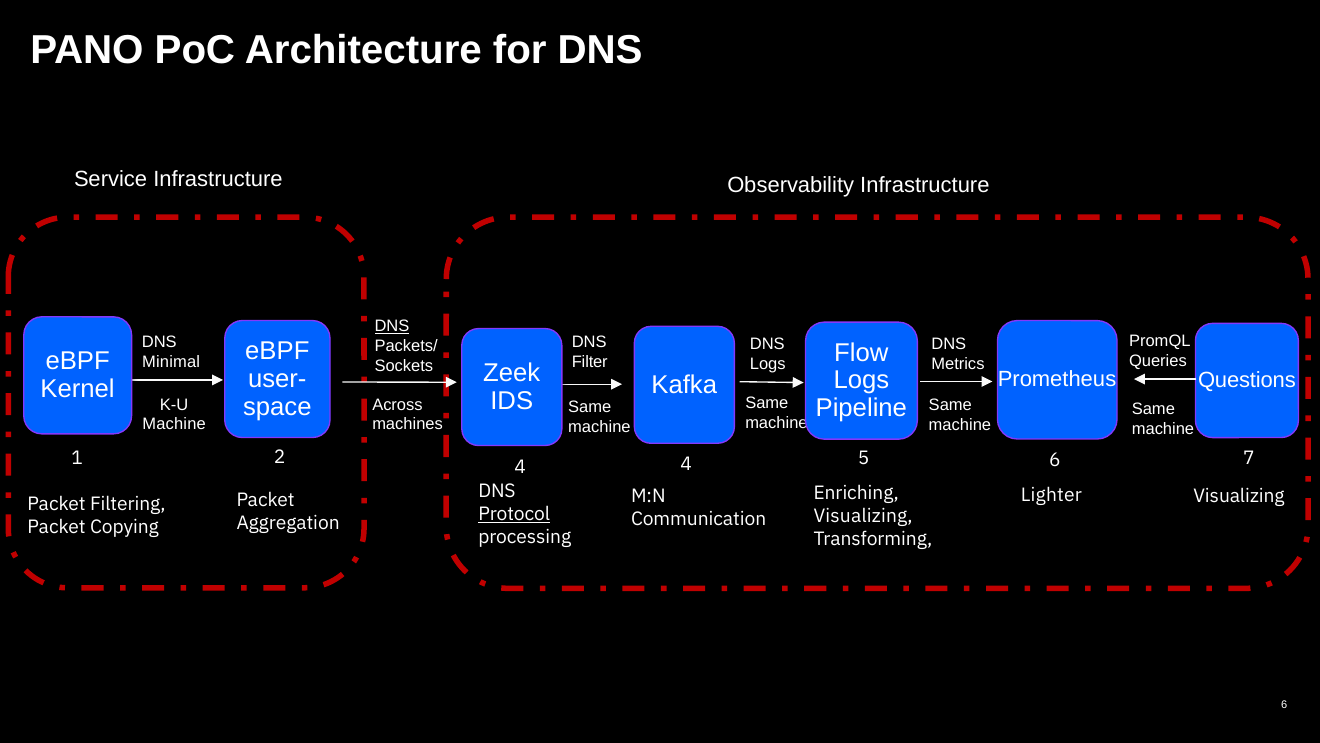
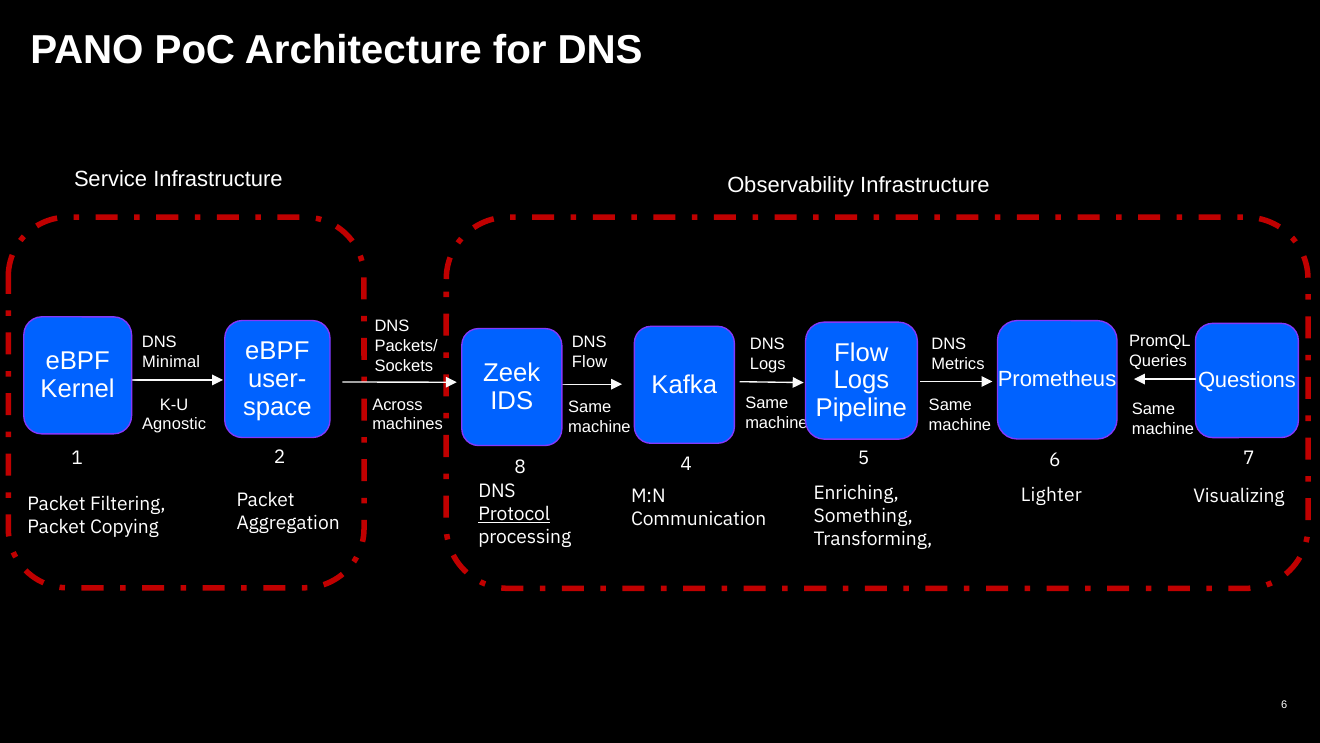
DNS underline: present -> none (392, 326)
Filter: Filter -> Flow (590, 362)
Machine: Machine -> Agnostic (174, 424)
2 4: 4 -> 8 (520, 466)
Visualizing: Visualizing -> Something (863, 516)
